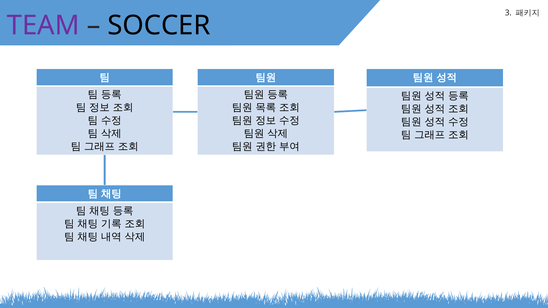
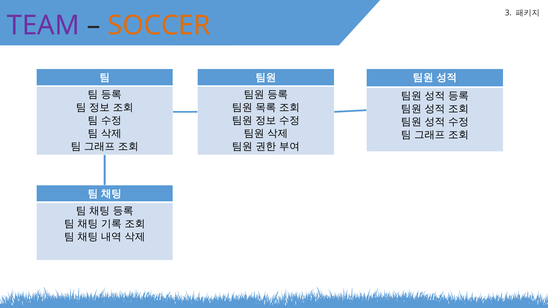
SOCCER colour: black -> orange (159, 26)
